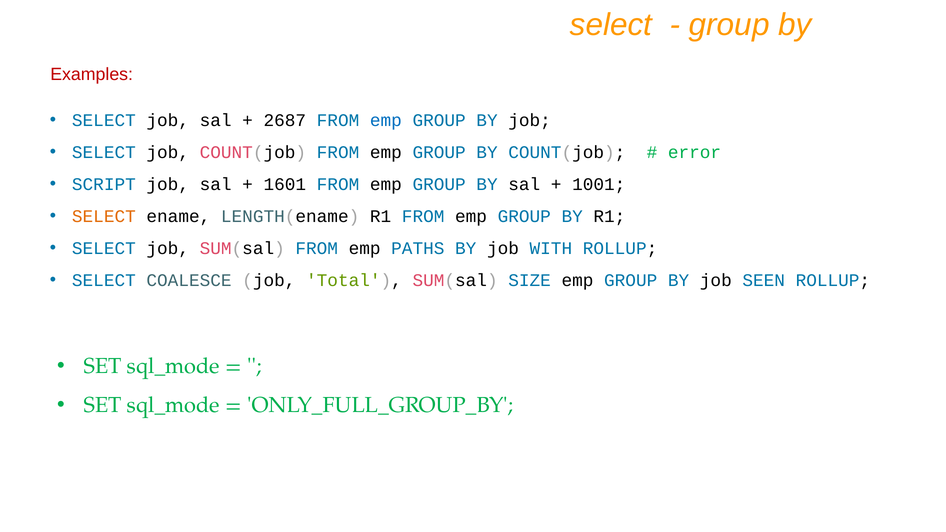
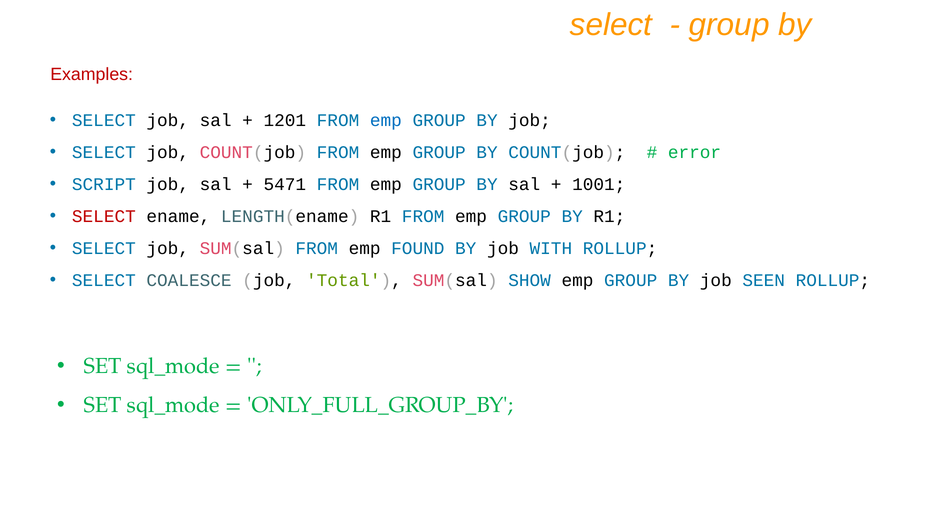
2687: 2687 -> 1201 (285, 121)
1601: 1601 -> 5471 (285, 184)
SELECT colour: orange -> red (104, 216)
PATHS: PATHS -> FOUND (418, 248)
SIZE: SIZE -> SHOW (530, 280)
